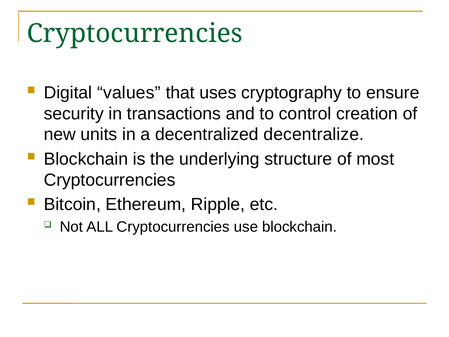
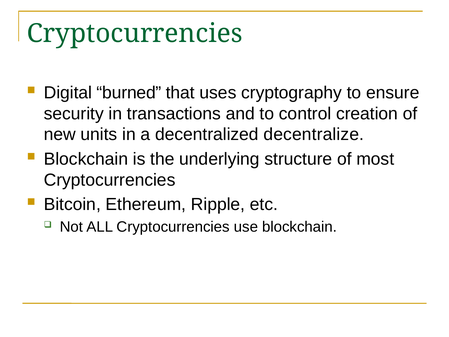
values: values -> burned (129, 93)
